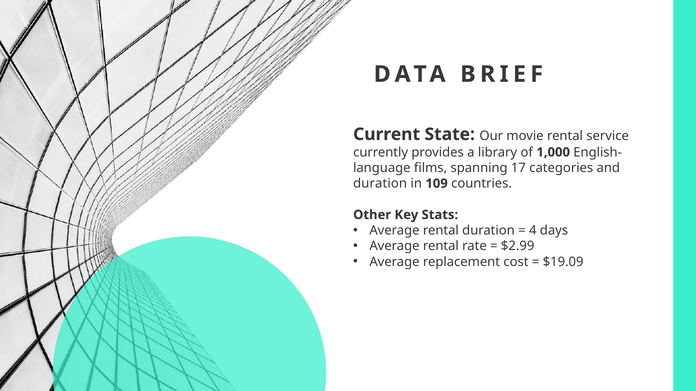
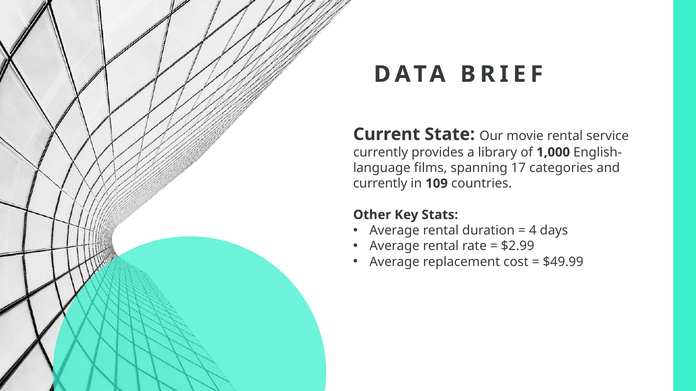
duration: duration -> currently (380, 184)
$19.09: $19.09 -> $49.99 (563, 262)
